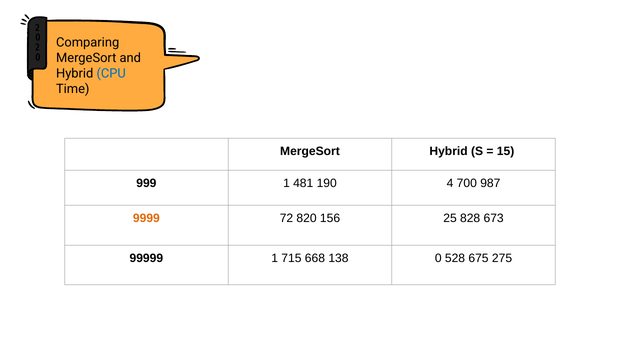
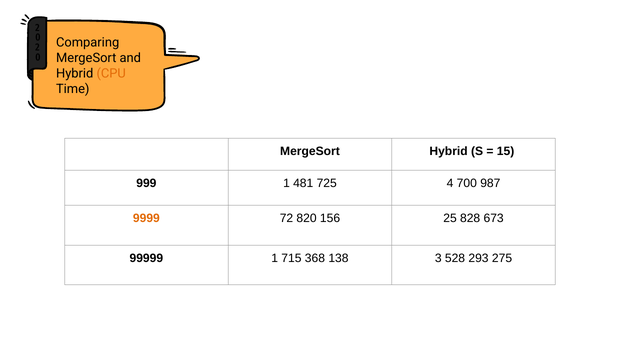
CPU colour: blue -> orange (111, 73)
190: 190 -> 725 (327, 183)
668: 668 -> 368 (315, 258)
138 0: 0 -> 3 (438, 258)
675: 675 -> 293 (479, 258)
